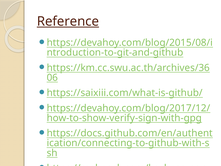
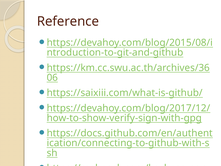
Reference underline: present -> none (68, 21)
